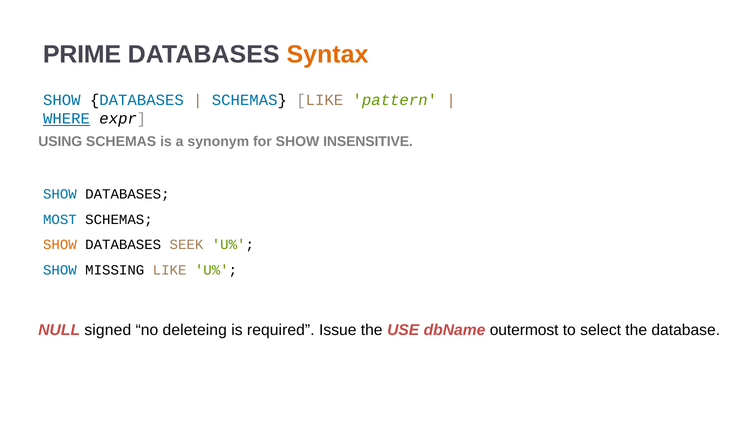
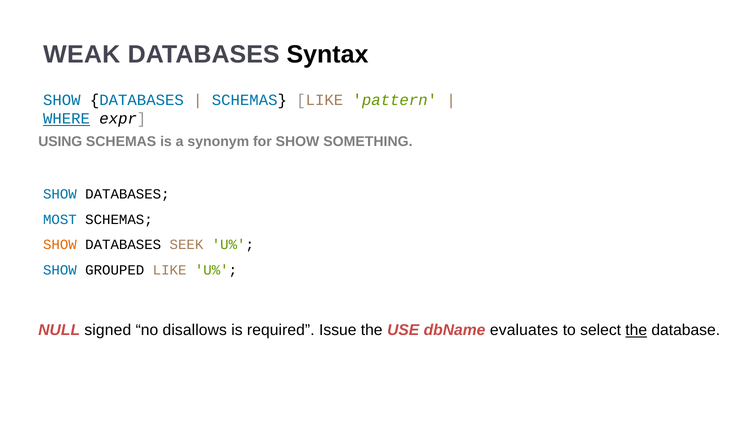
PRIME: PRIME -> WEAK (82, 54)
Syntax colour: orange -> black (328, 54)
INSENSITIVE: INSENSITIVE -> SOMETHING (368, 142)
MISSING: MISSING -> GROUPED (115, 270)
deleteing: deleteing -> disallows (195, 330)
outermost: outermost -> evaluates (524, 330)
the underline: none -> present (636, 330)
